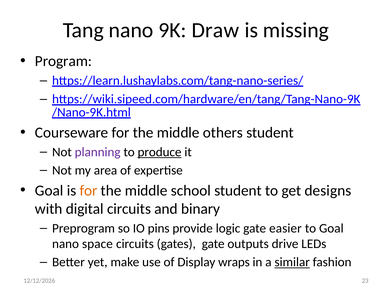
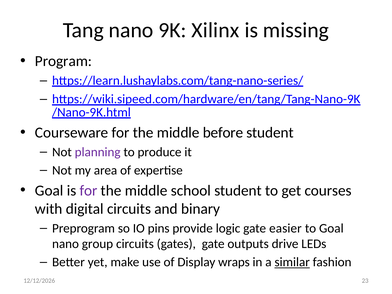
Draw: Draw -> Xilinx (215, 30)
others: others -> before (223, 133)
produce underline: present -> none (160, 152)
for colour: orange -> purple (89, 191)
designs: designs -> courses (328, 191)
space: space -> group (97, 244)
